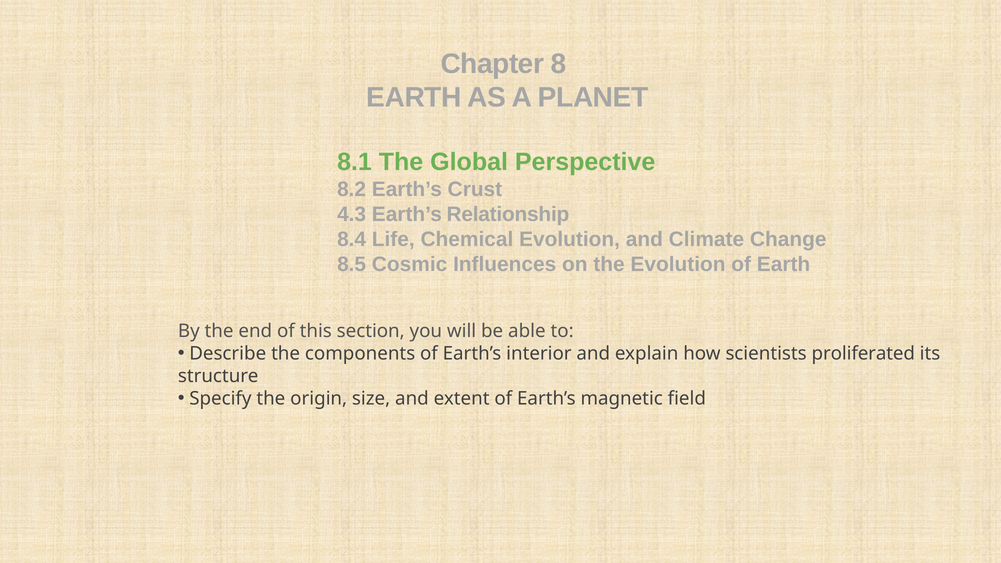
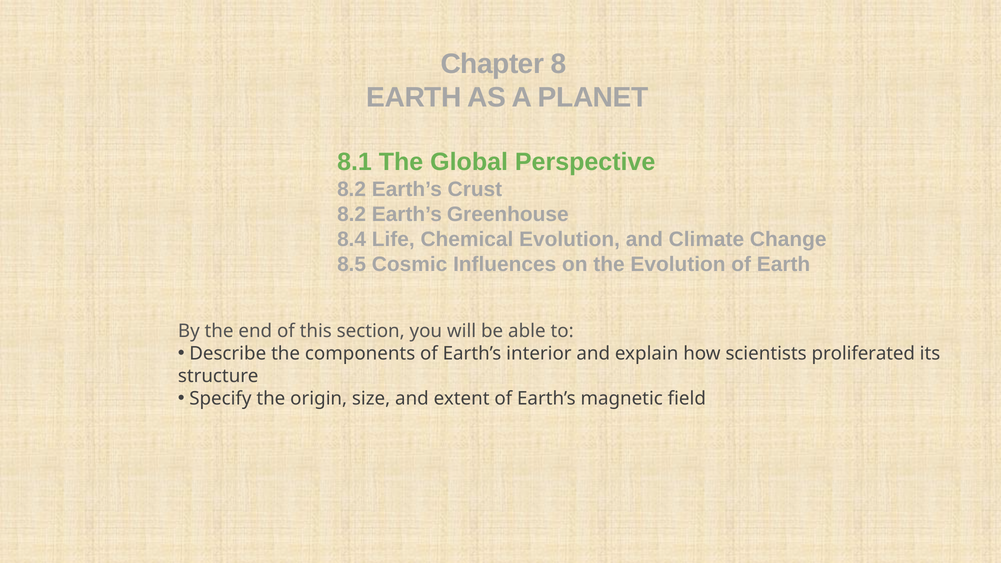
4.3: 4.3 -> 8.2 (352, 214)
Relationship: Relationship -> Greenhouse (508, 214)
